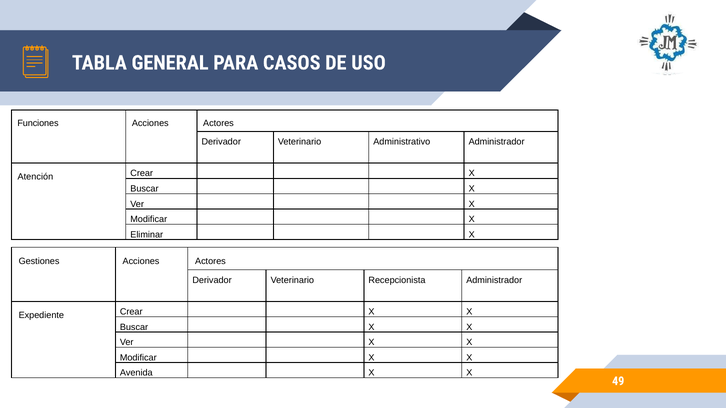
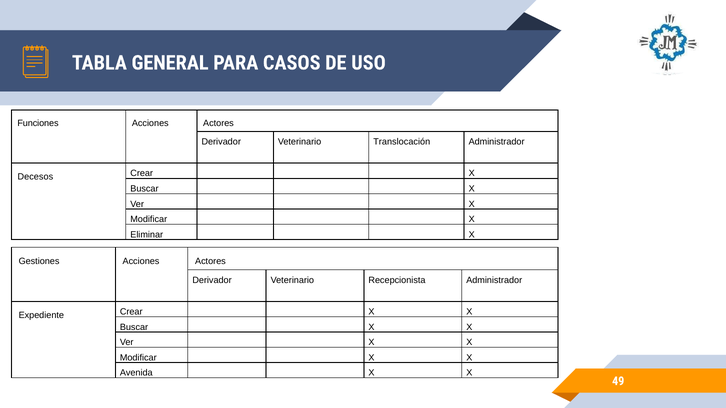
Administrativo: Administrativo -> Translocación (402, 142)
Atención: Atención -> Decesos (35, 177)
